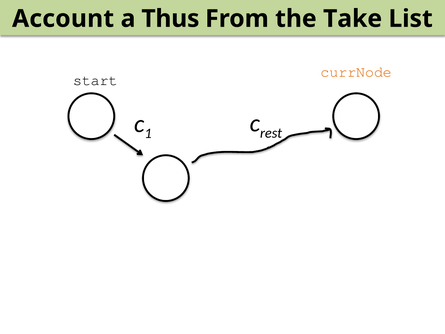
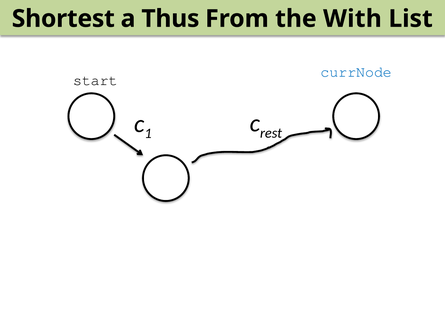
Account: Account -> Shortest (63, 19)
Take: Take -> With (352, 19)
currNode colour: orange -> blue (356, 72)
